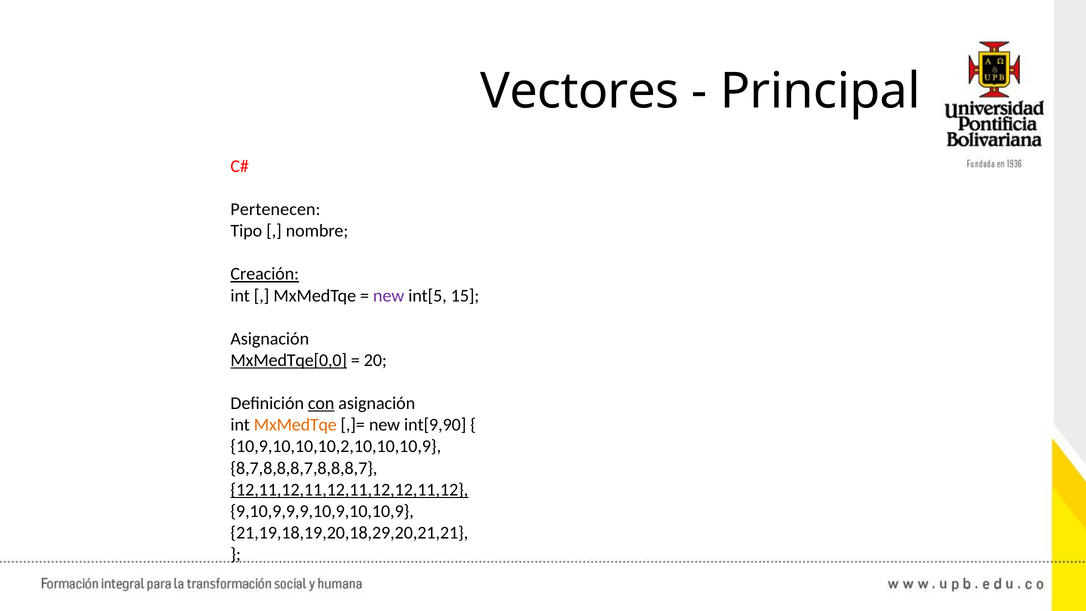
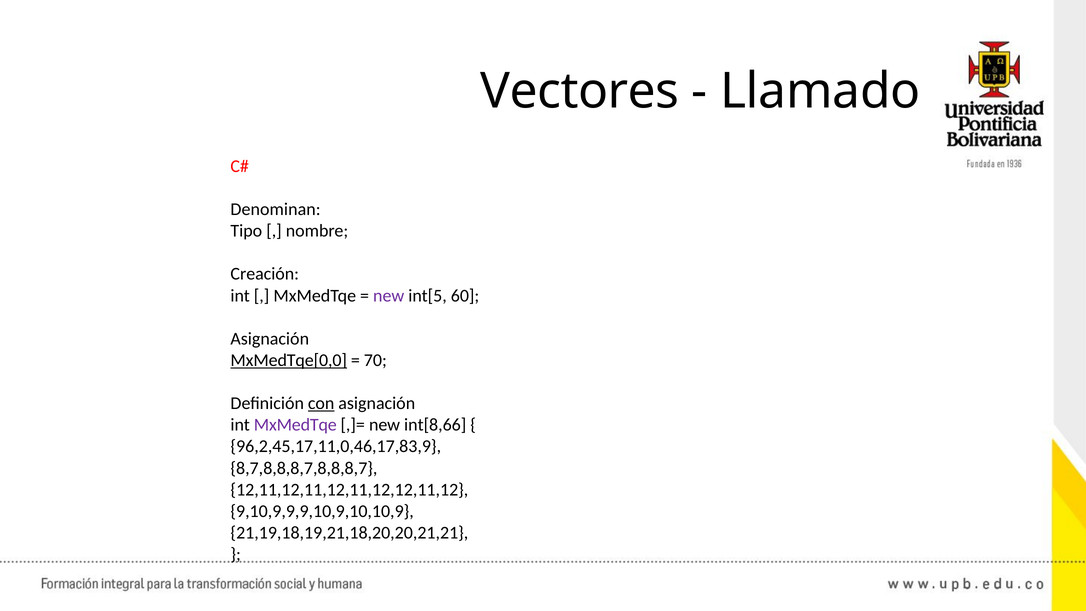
Principal: Principal -> Llamado (820, 91)
Pertenecen: Pertenecen -> Denominan (276, 209)
Creación underline: present -> none (265, 274)
15: 15 -> 60 (465, 296)
20: 20 -> 70 (375, 360)
MxMedTqe colour: orange -> purple (295, 425)
int[9,90: int[9,90 -> int[8,66 (435, 425)
10,9,10,10,10,2,10,10,10,9: 10,9,10,10,10,2,10,10,10,9 -> 96,2,45,17,11,0,46,17,83,9 (336, 446)
12,11,12,11,12,11,12,12,11,12 underline: present -> none (349, 490)
21,19,18,19,20,18,29,20,21,21: 21,19,18,19,20,18,29,20,21,21 -> 21,19,18,19,21,18,20,20,21,21 (349, 533)
